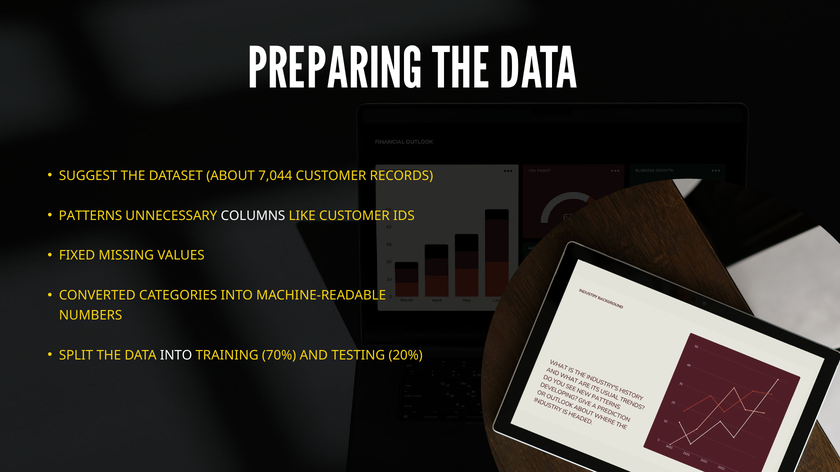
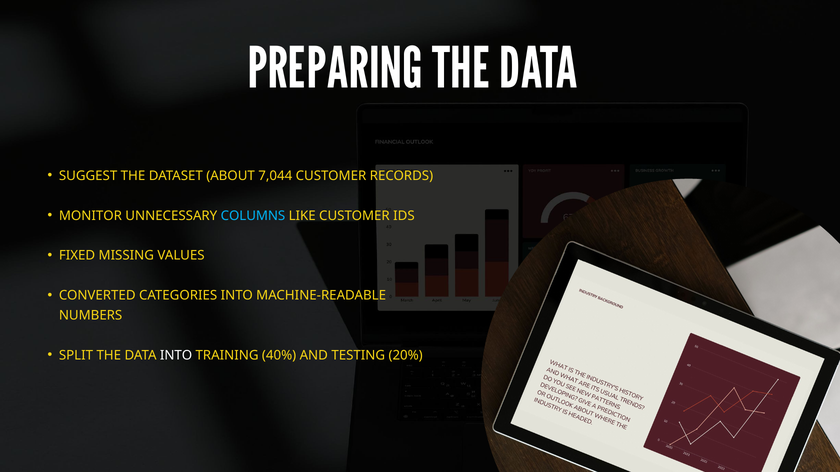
PATTERNS: PATTERNS -> MONITOR (90, 216)
COLUMNS colour: white -> light blue (253, 216)
70%: 70% -> 40% (279, 356)
